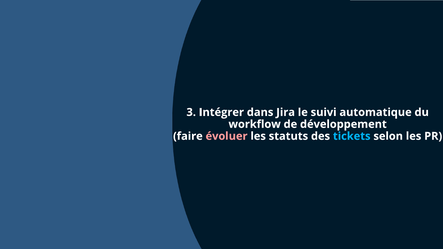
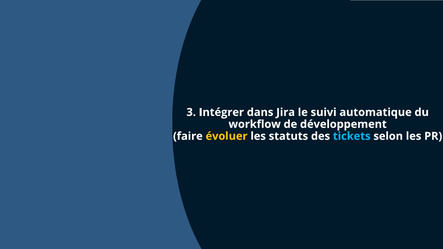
évoluer colour: pink -> yellow (227, 136)
